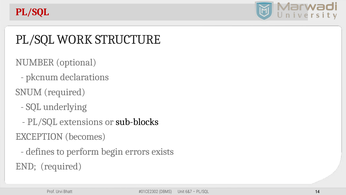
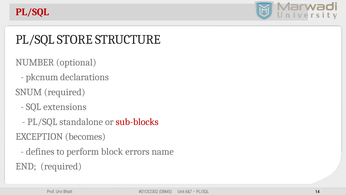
WORK: WORK -> STORE (75, 39)
underlying: underlying -> extensions (65, 107)
extensions: extensions -> standalone (81, 122)
sub-blocks colour: black -> red (137, 122)
begin: begin -> block (112, 151)
exists: exists -> name (163, 151)
